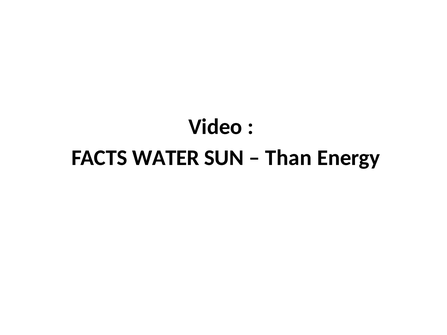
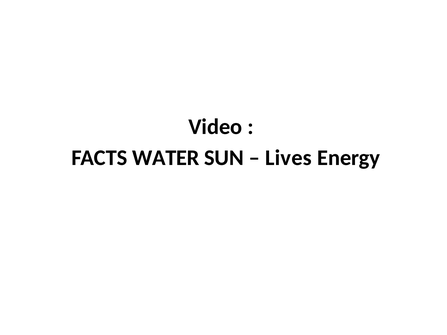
Than: Than -> Lives (289, 158)
